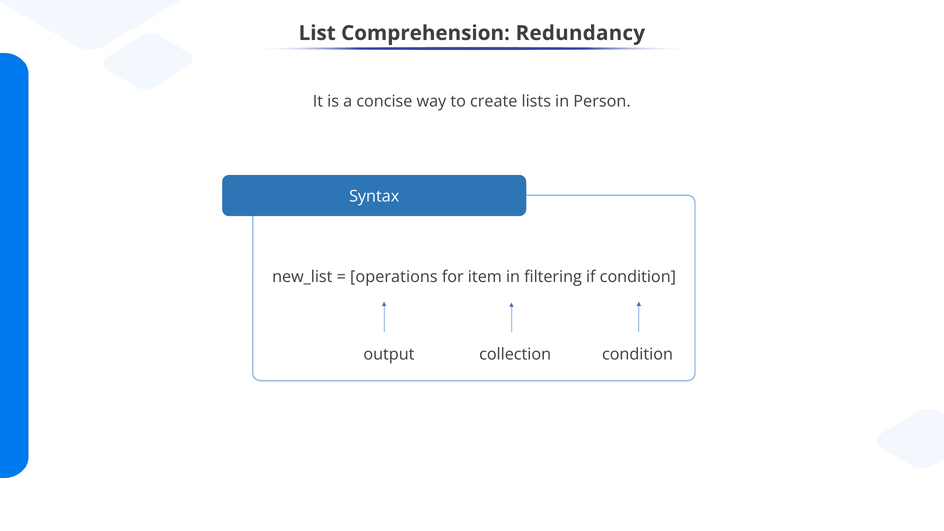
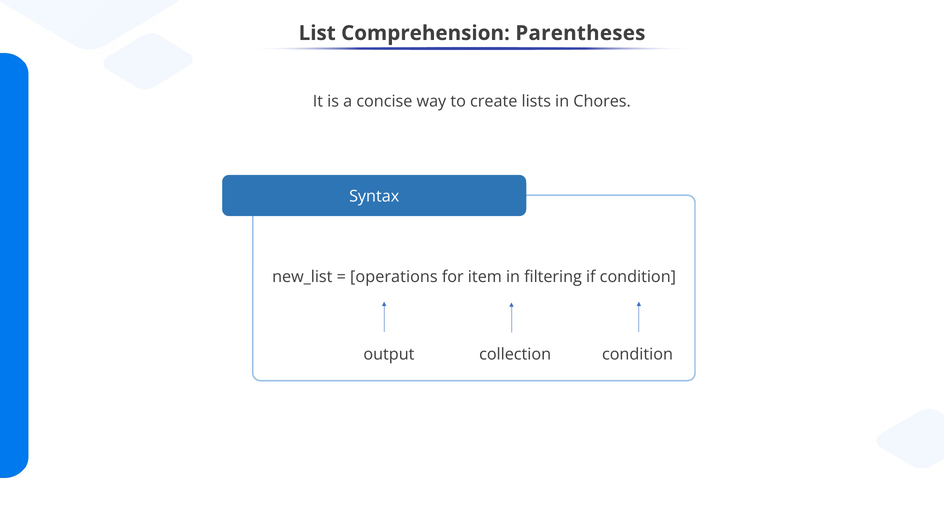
Redundancy: Redundancy -> Parentheses (580, 33)
Person: Person -> Chores (602, 101)
